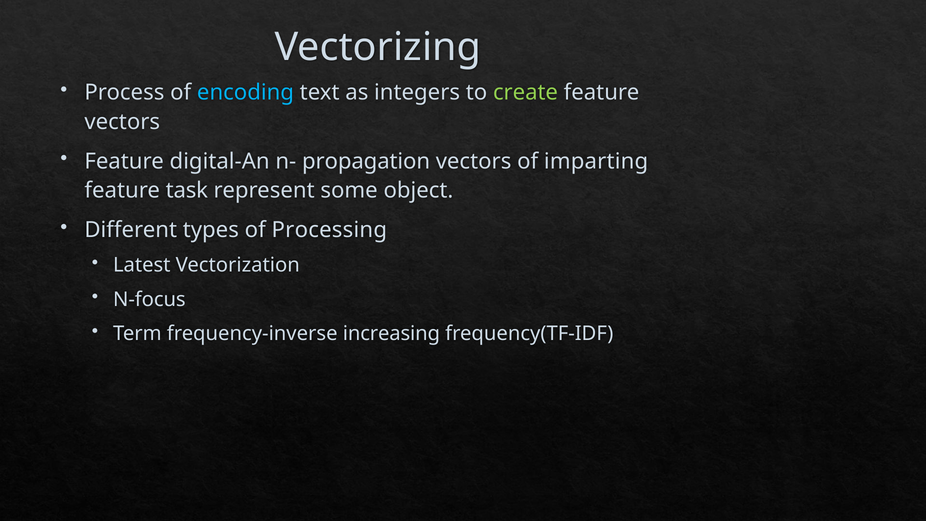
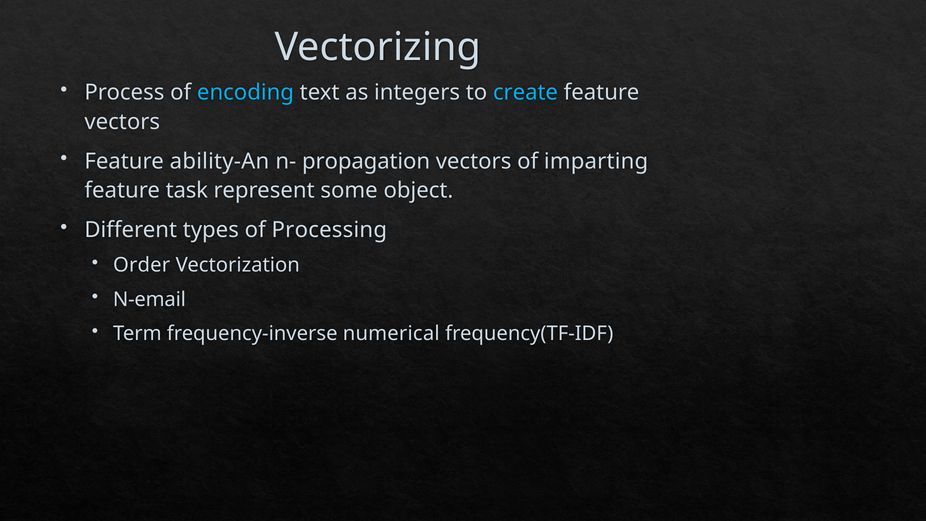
create colour: light green -> light blue (525, 93)
digital-An: digital-An -> ability-An (220, 161)
Latest: Latest -> Order (142, 265)
N-focus: N-focus -> N-email (149, 299)
increasing: increasing -> numerical (391, 334)
